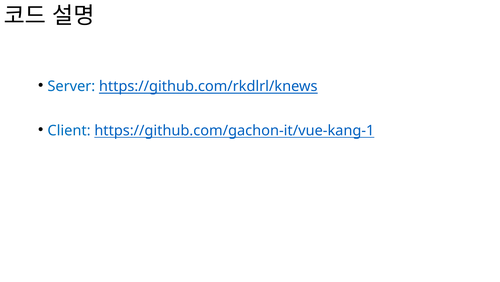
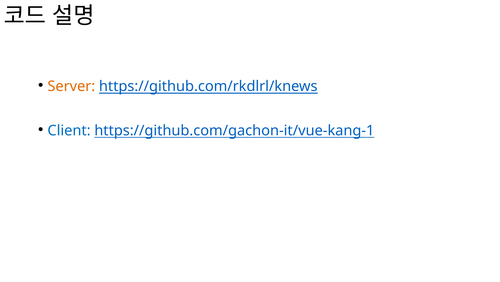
Server colour: blue -> orange (71, 86)
